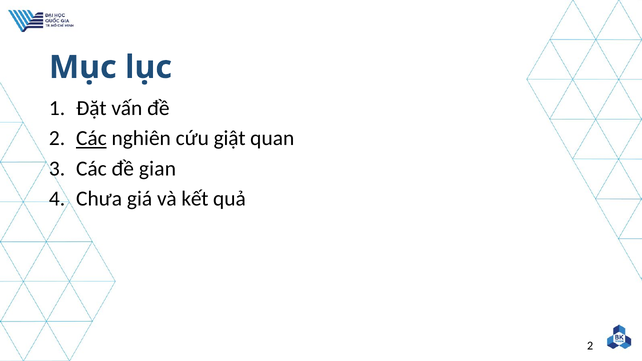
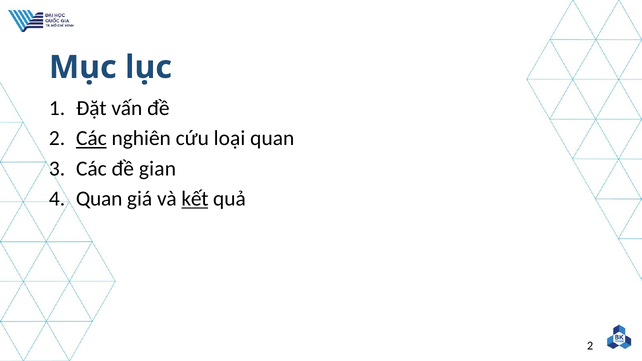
giật: giật -> loại (230, 138)
Chưa: Chưa -> Quan (99, 199)
kết underline: none -> present (195, 199)
